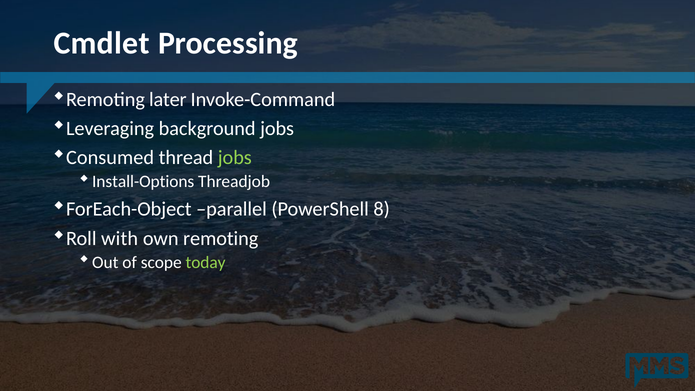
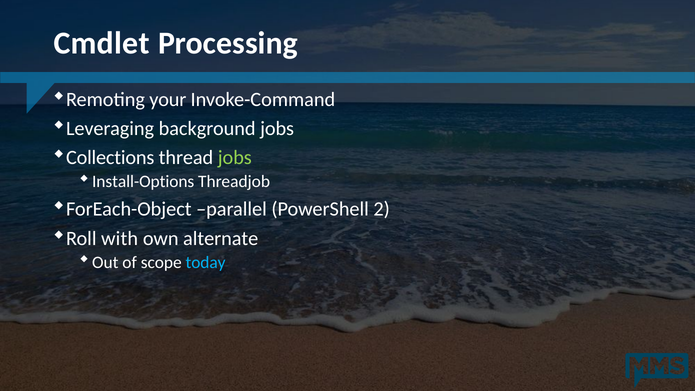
later: later -> your (168, 99)
Consumed: Consumed -> Collections (110, 158)
8: 8 -> 2 (382, 209)
own remoting: remoting -> alternate (221, 238)
today colour: light green -> light blue (206, 262)
